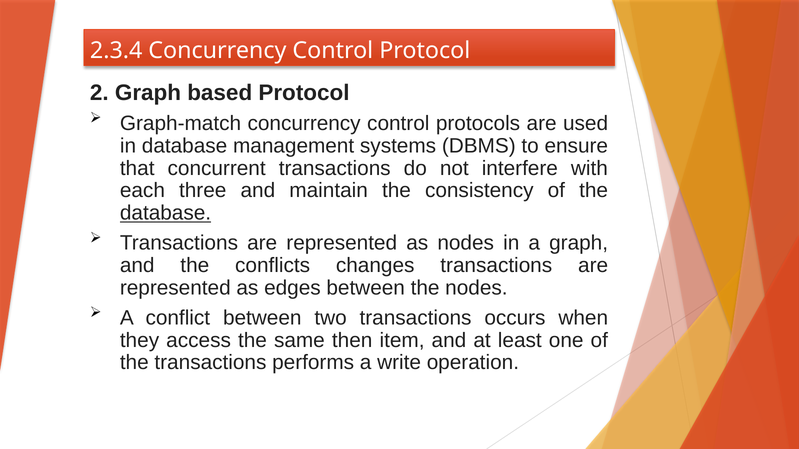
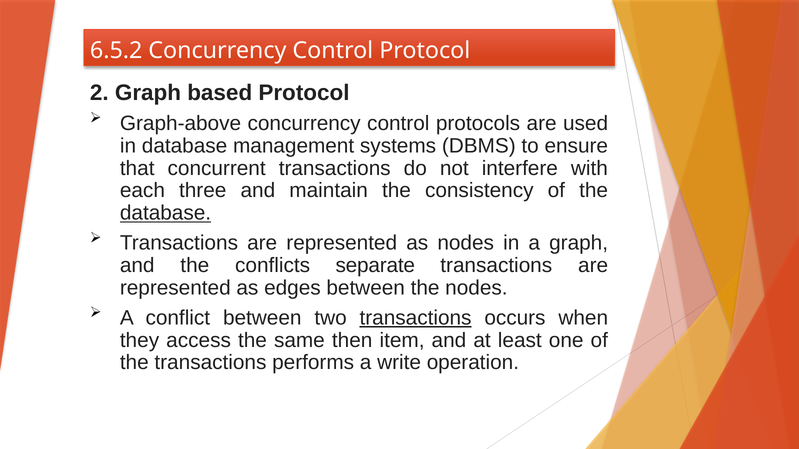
2.3.4: 2.3.4 -> 6.5.2 (116, 50)
Graph-match: Graph-match -> Graph-above (181, 123)
changes: changes -> separate (375, 266)
transactions underline: none -> present (416, 318)
